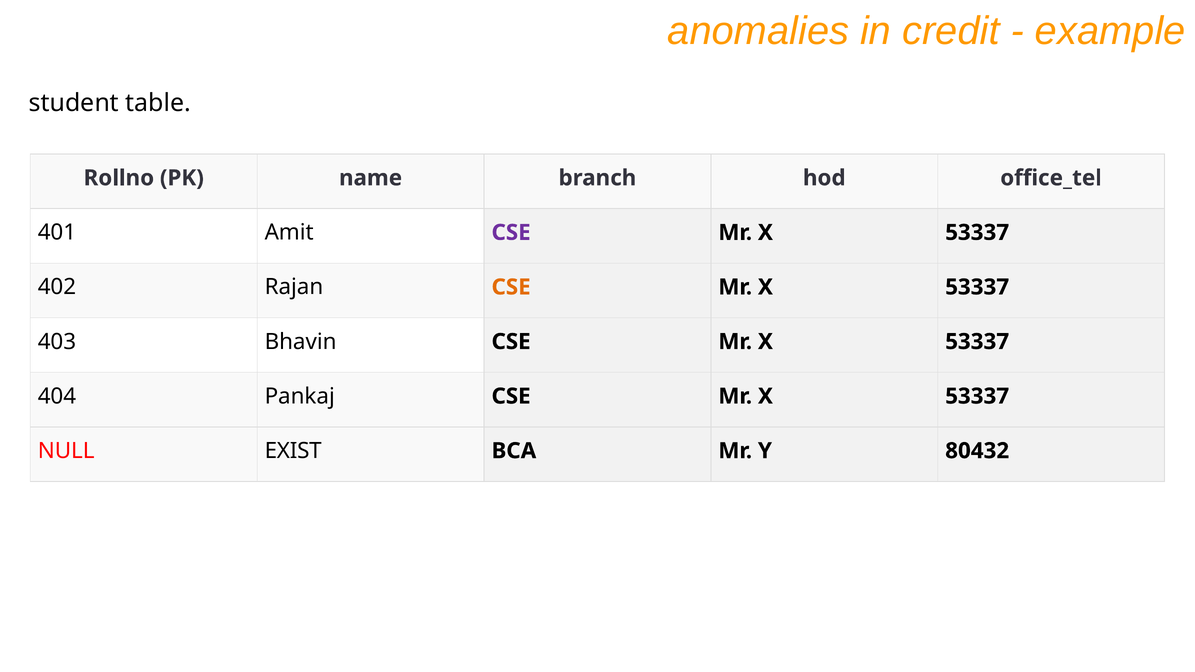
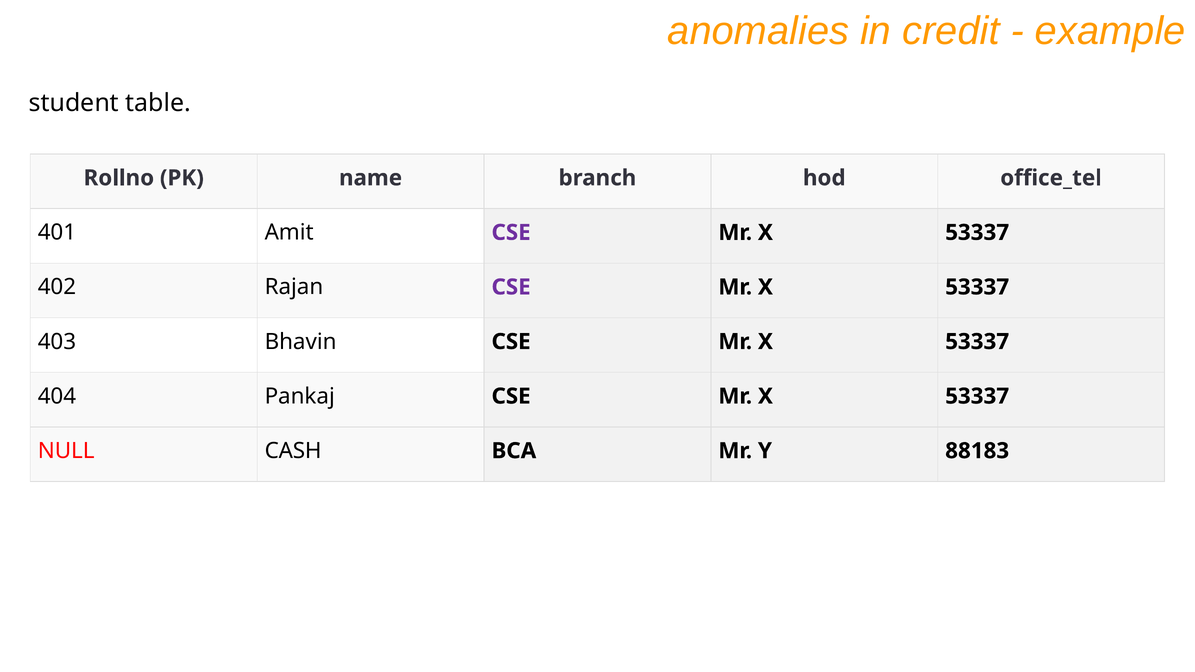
CSE colour: orange -> purple (511, 287)
EXIST: EXIST -> CASH (293, 451)
80432: 80432 -> 88183 (977, 451)
